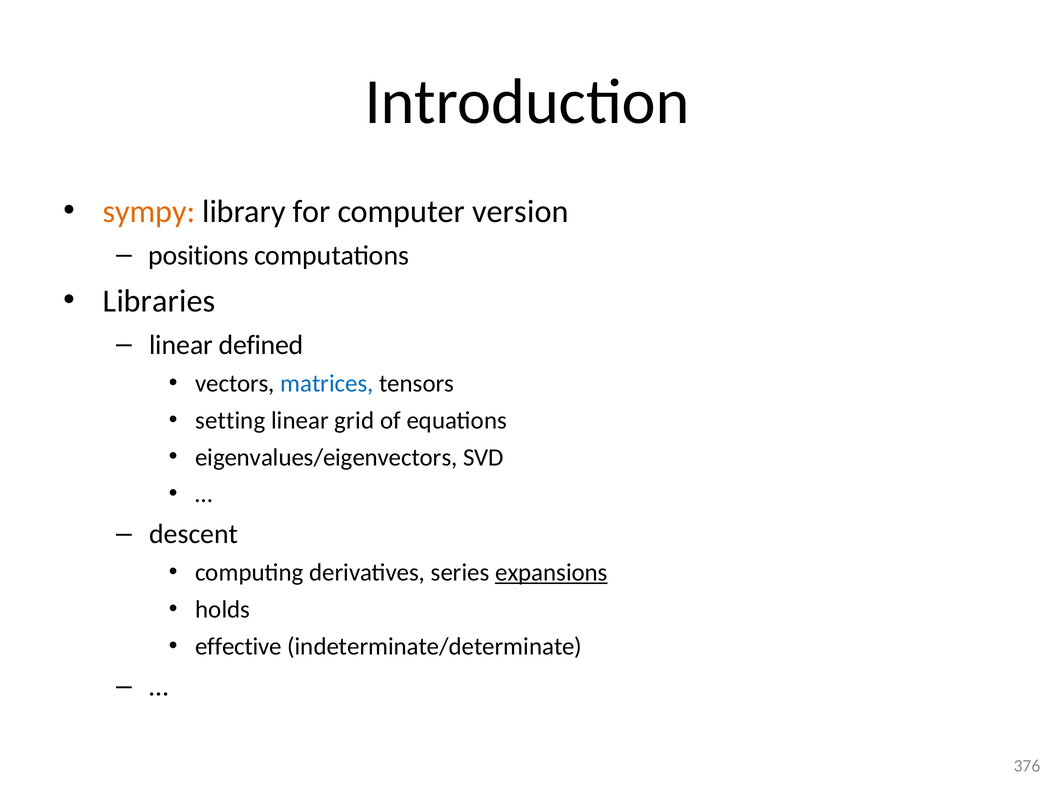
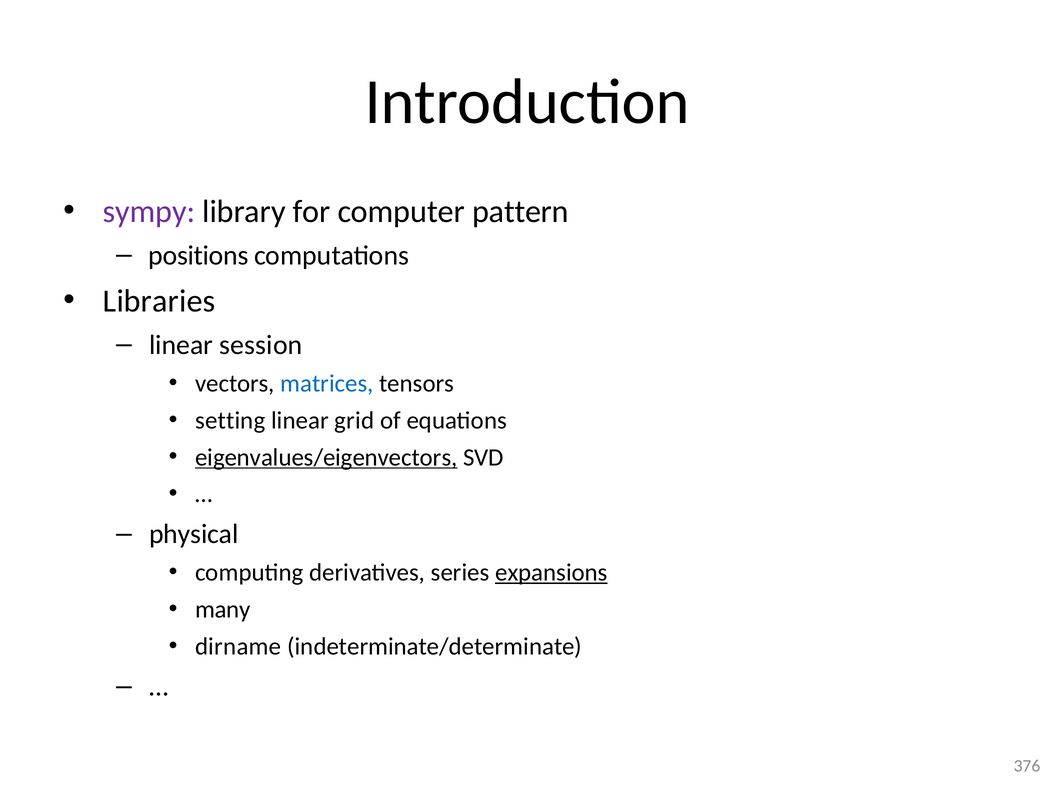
sympy colour: orange -> purple (149, 211)
version: version -> pattern (521, 211)
defined: defined -> session (261, 345)
eigenvalues/eigenvectors underline: none -> present (326, 457)
descent: descent -> physical (194, 534)
holds: holds -> many (223, 610)
effective: effective -> dirname (238, 647)
